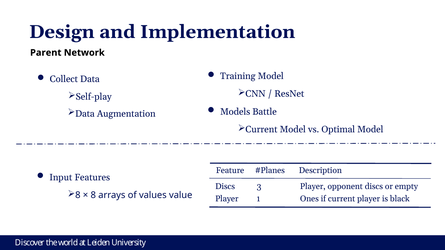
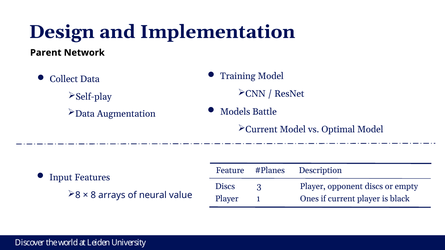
values: values -> neural (153, 195)
